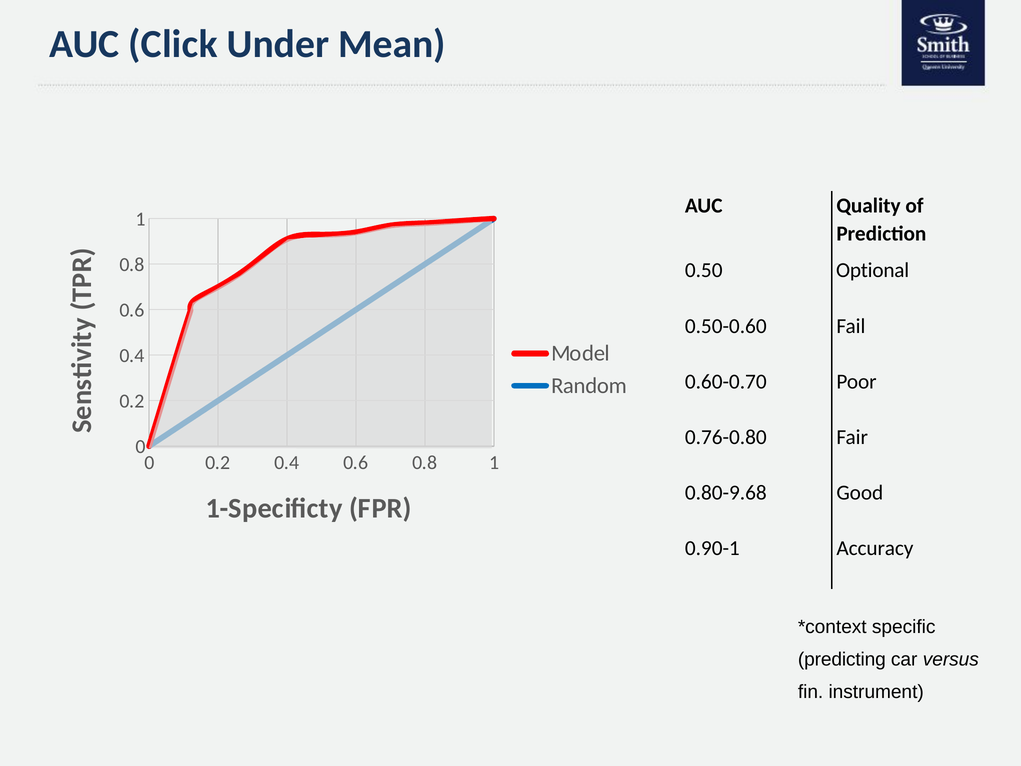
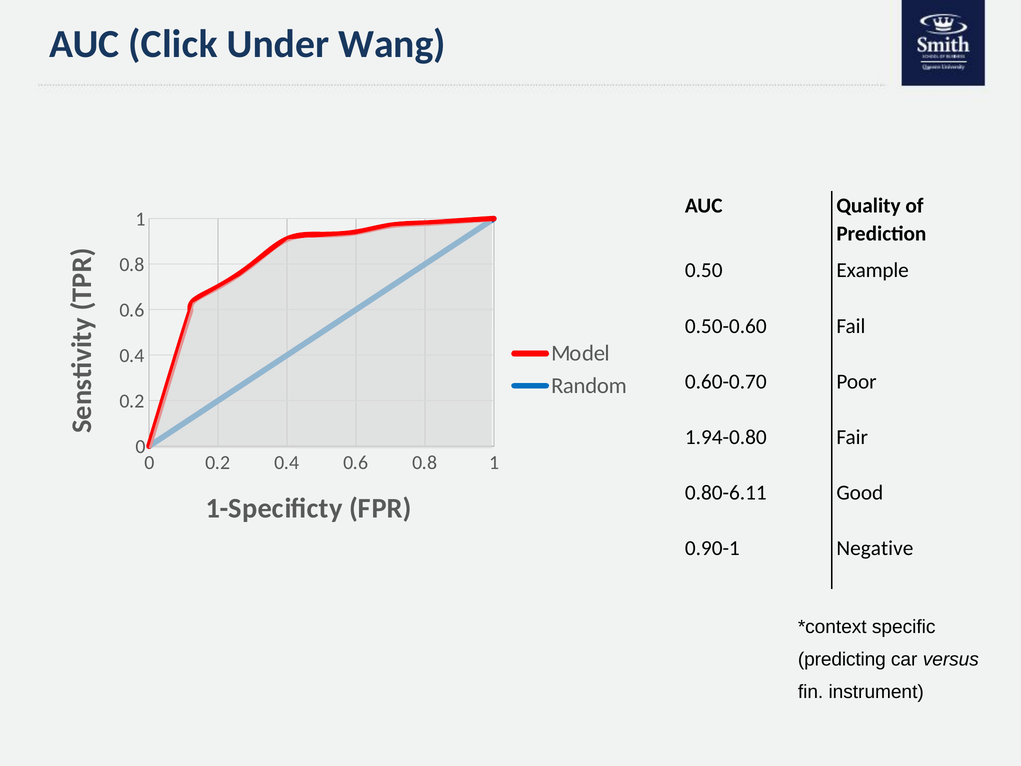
Mean: Mean -> Wang (392, 44)
Optional: Optional -> Example (873, 270)
0.76-0.80: 0.76-0.80 -> 1.94-0.80 (726, 437)
0.80-9.68: 0.80-9.68 -> 0.80-6.11 (726, 493)
Accuracy: Accuracy -> Negative (875, 548)
